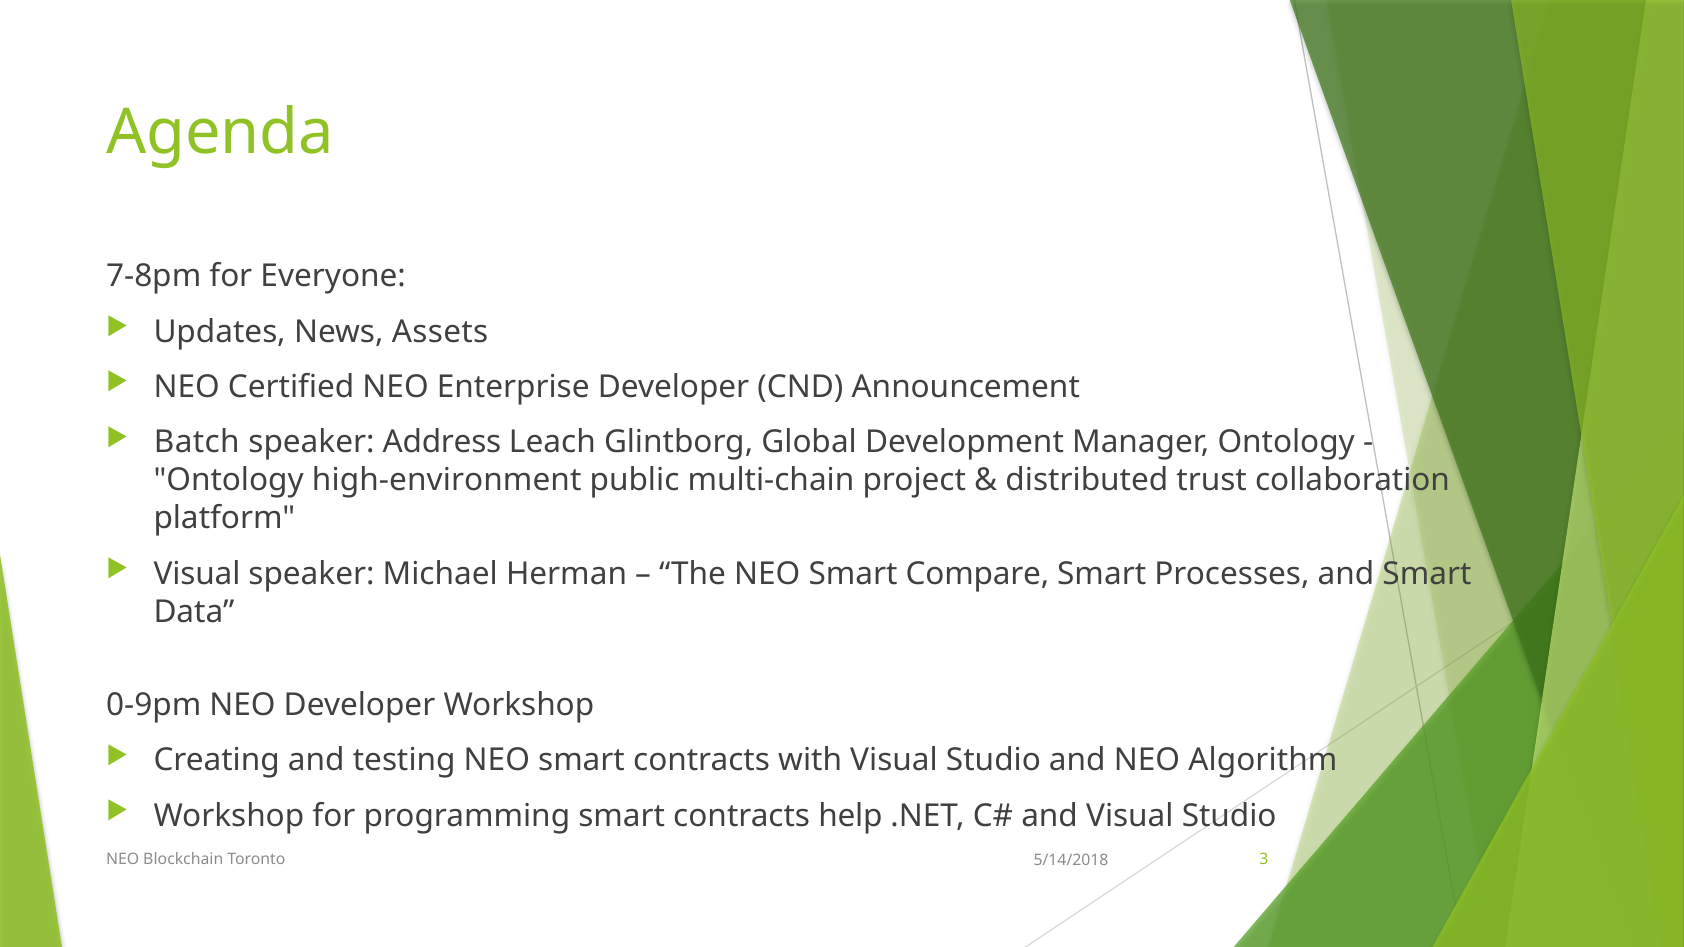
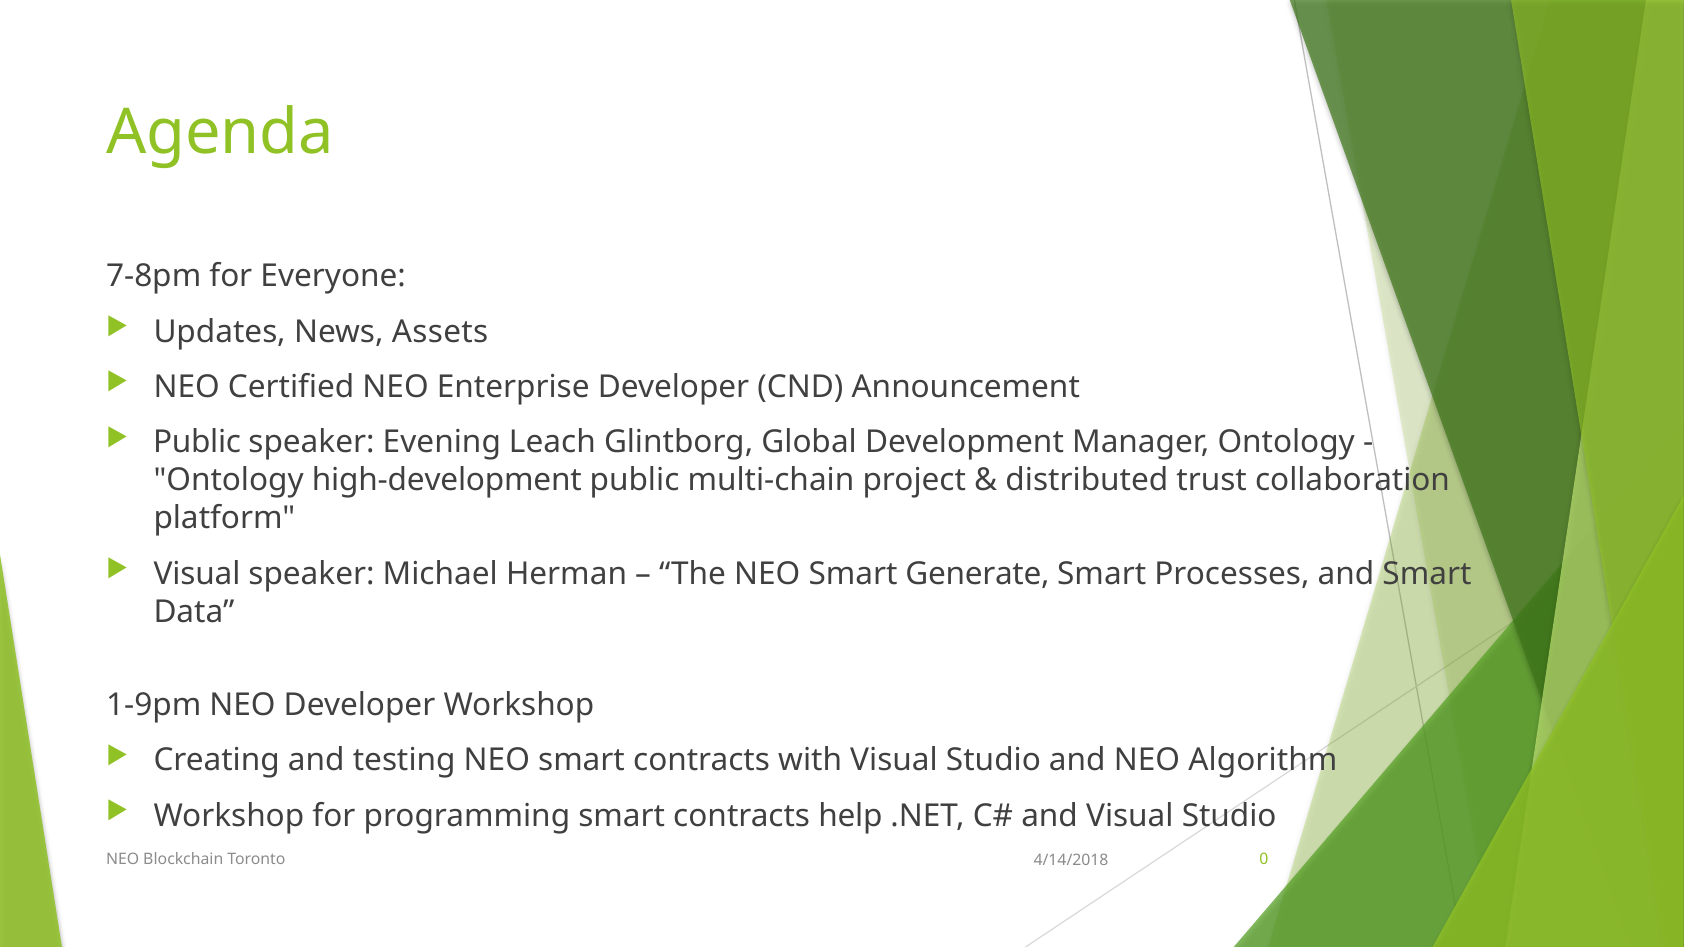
Batch: Batch -> Public (197, 443)
Address: Address -> Evening (442, 443)
high-environment: high-environment -> high-development (447, 481)
Compare: Compare -> Generate (978, 574)
0-9pm: 0-9pm -> 1-9pm (154, 705)
3: 3 -> 0 (1264, 859)
5/14/2018: 5/14/2018 -> 4/14/2018 (1071, 861)
